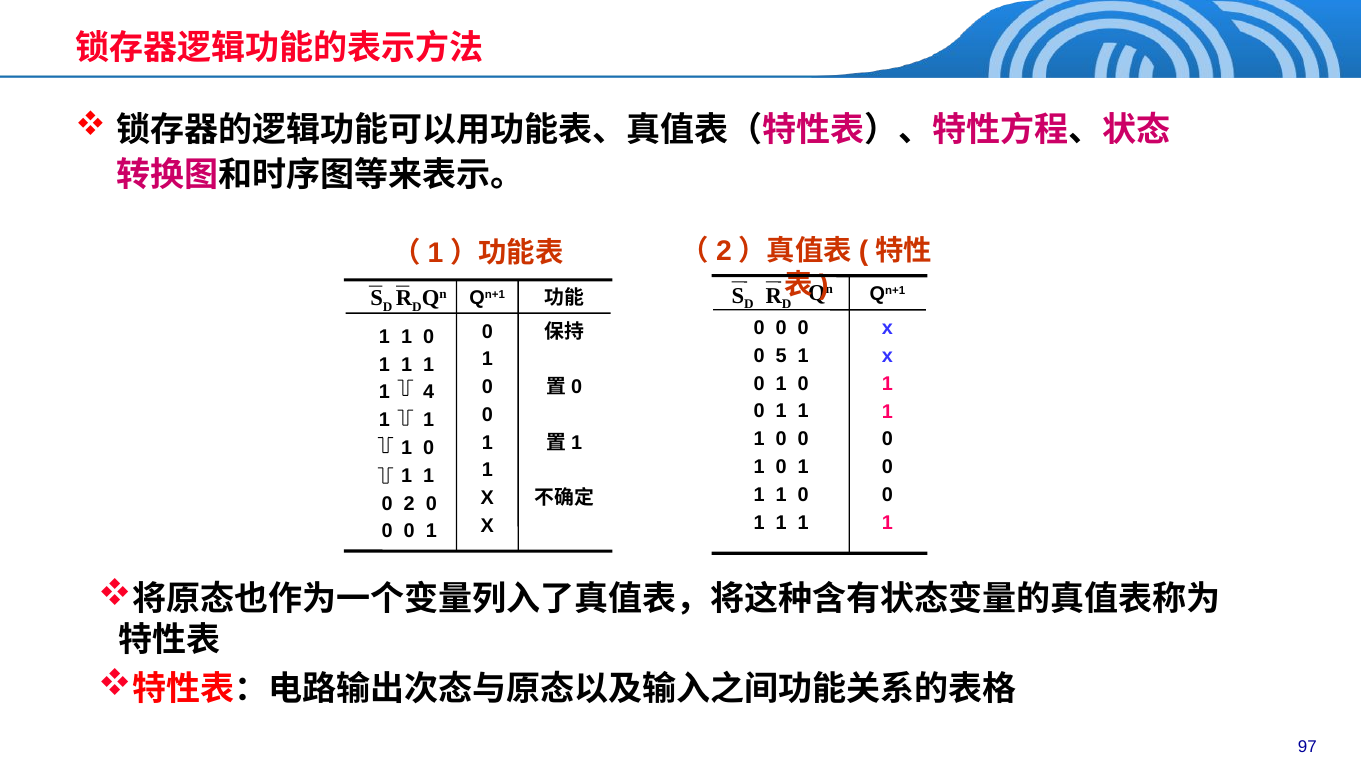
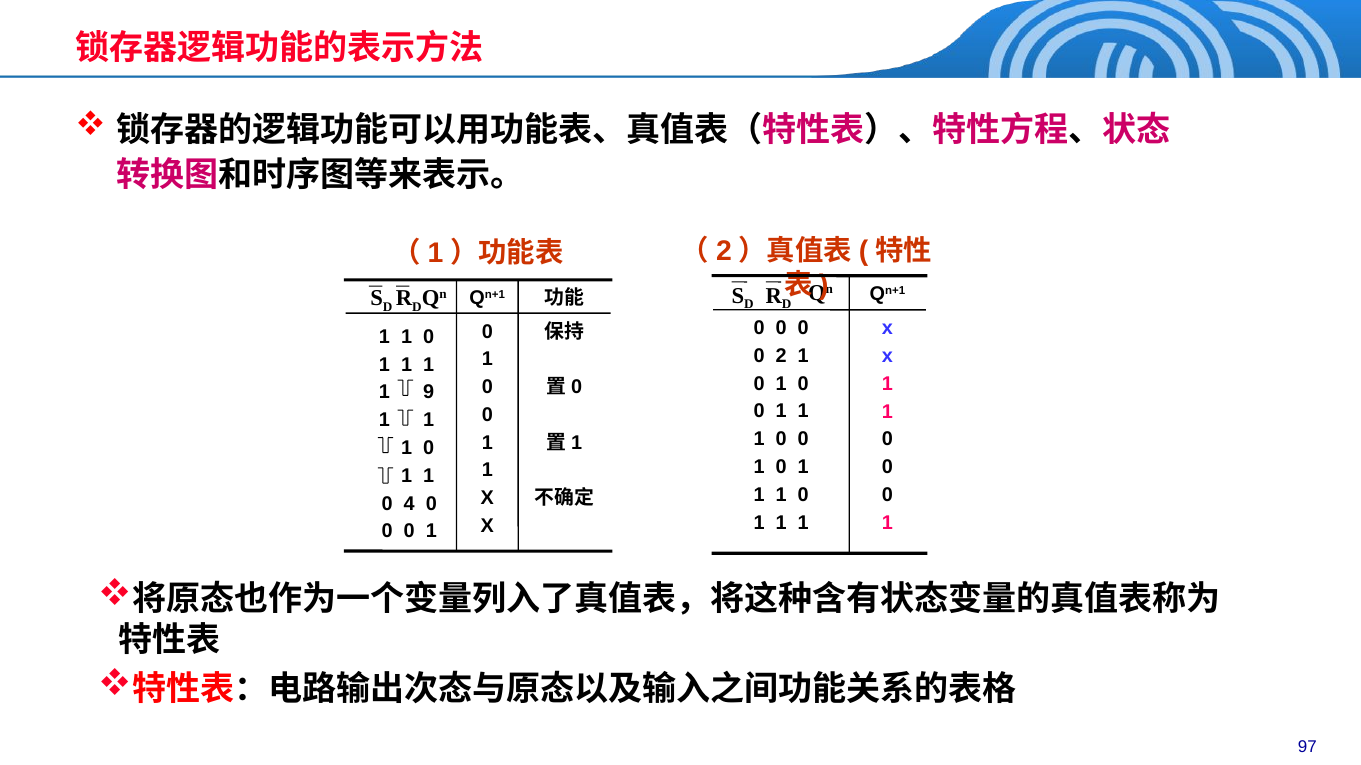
5: 5 -> 2 (781, 356)
4: 4 -> 9 (429, 393)
2: 2 -> 4 (409, 504)
